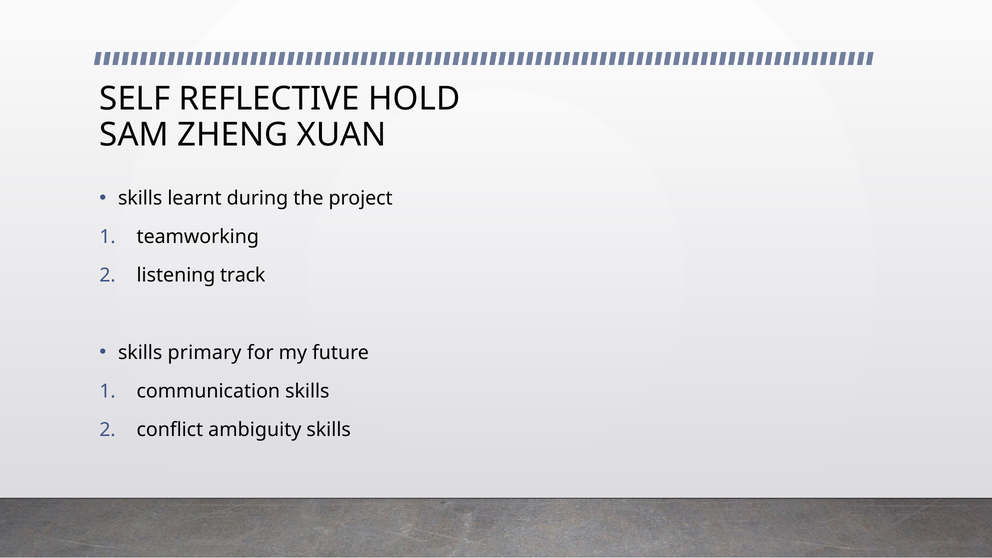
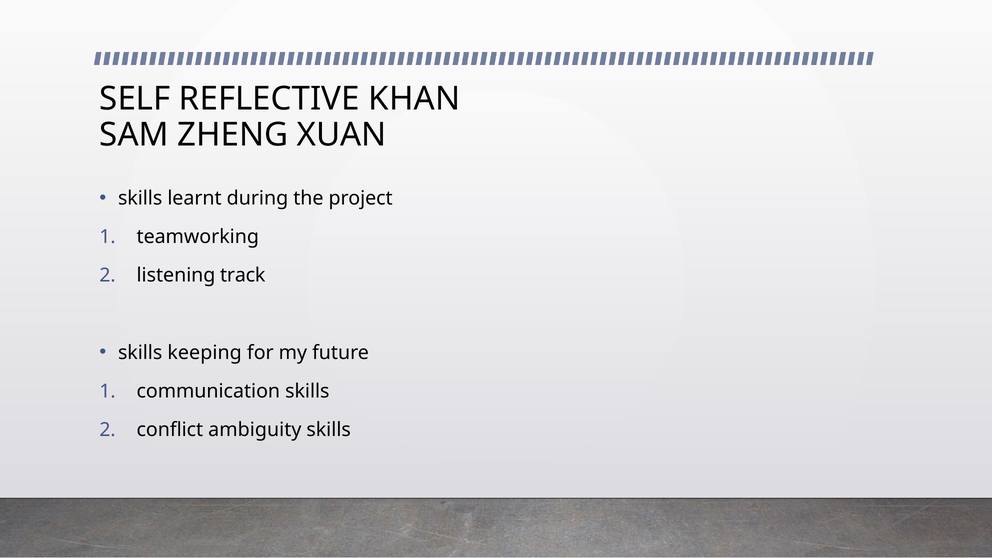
HOLD: HOLD -> KHAN (414, 99)
primary: primary -> keeping (205, 353)
